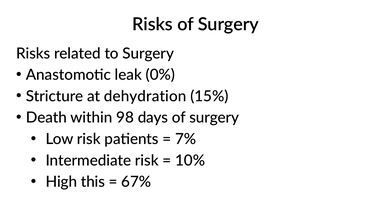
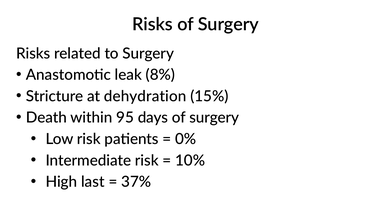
0%: 0% -> 8% (160, 75)
98: 98 -> 95 (125, 117)
7%: 7% -> 0% (186, 139)
this: this -> last (93, 182)
67%: 67% -> 37% (136, 182)
